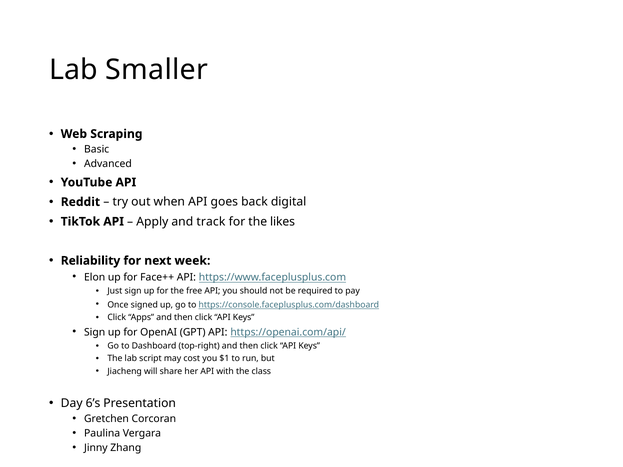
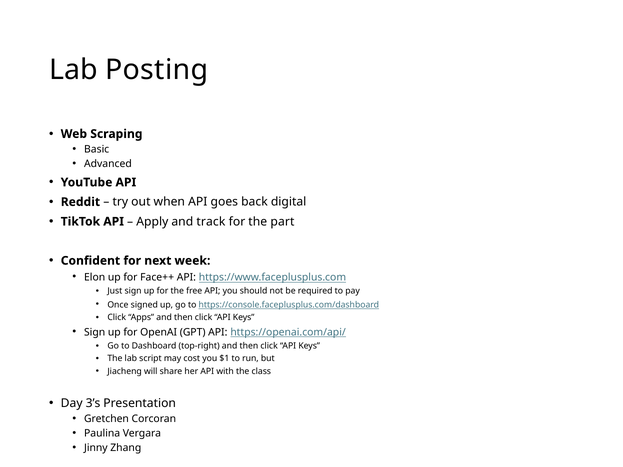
Smaller: Smaller -> Posting (157, 70)
likes: likes -> part (282, 222)
Reliability: Reliability -> Confident (90, 261)
6’s: 6’s -> 3’s (93, 404)
